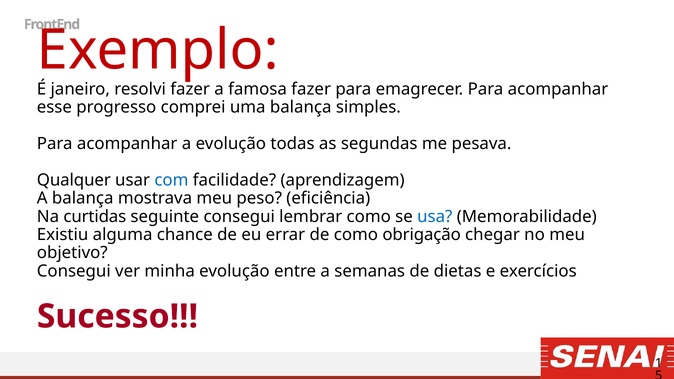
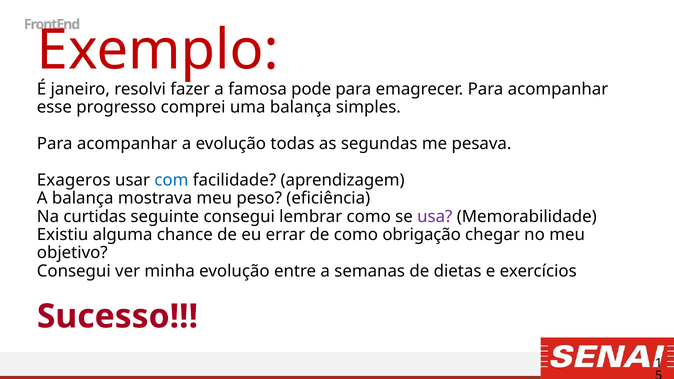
famosa fazer: fazer -> pode (311, 89)
Qualquer: Qualquer -> Exageros (74, 180)
usa colour: blue -> purple (435, 217)
